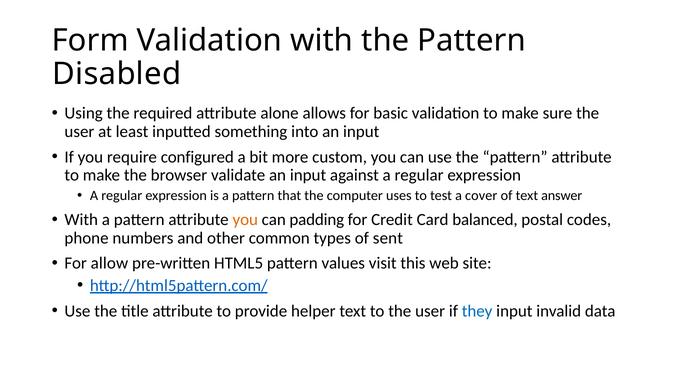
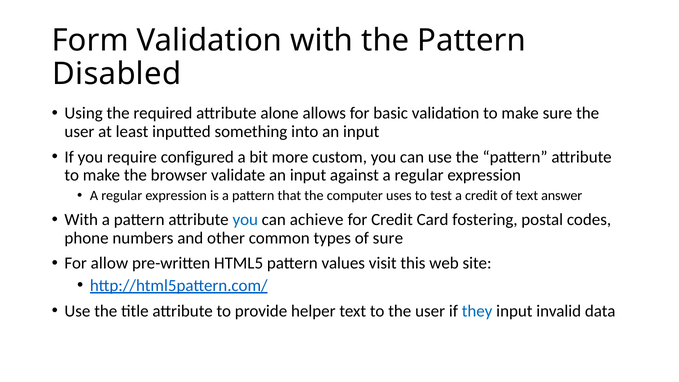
a cover: cover -> credit (481, 196)
you colour: orange -> blue (245, 220)
padding: padding -> achieve (317, 220)
balanced: balanced -> fostering (485, 220)
of sent: sent -> sure (388, 238)
